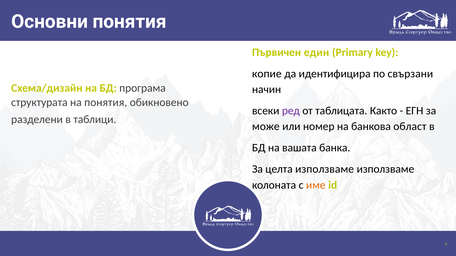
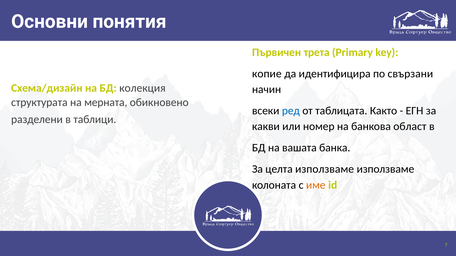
един: един -> трета (317, 52)
програма: програма -> колекция (142, 88)
на понятия: понятия -> мерната (106, 102)
ред colour: purple -> blue (291, 111)
може: може -> какви (266, 127)
